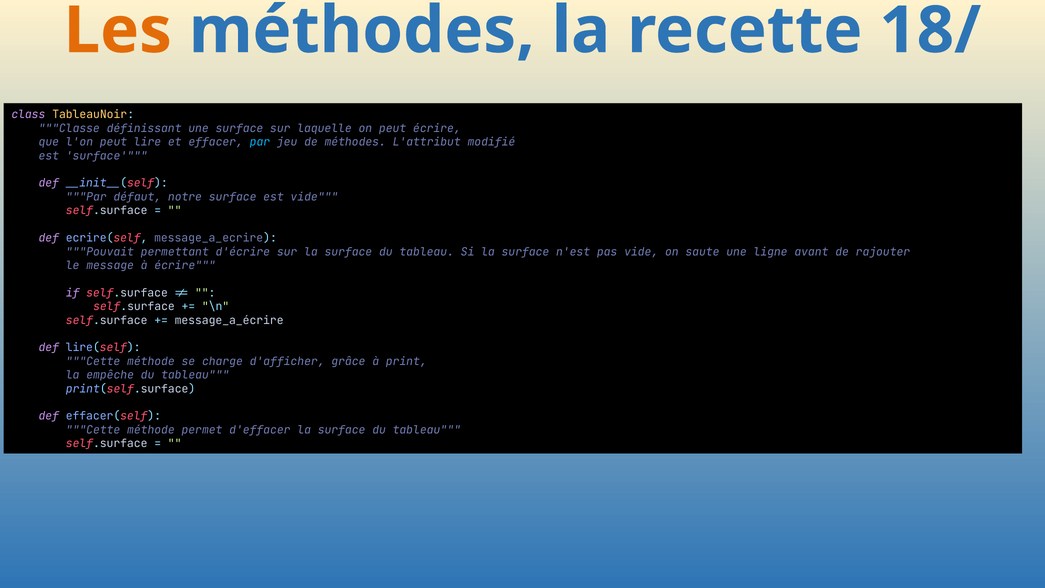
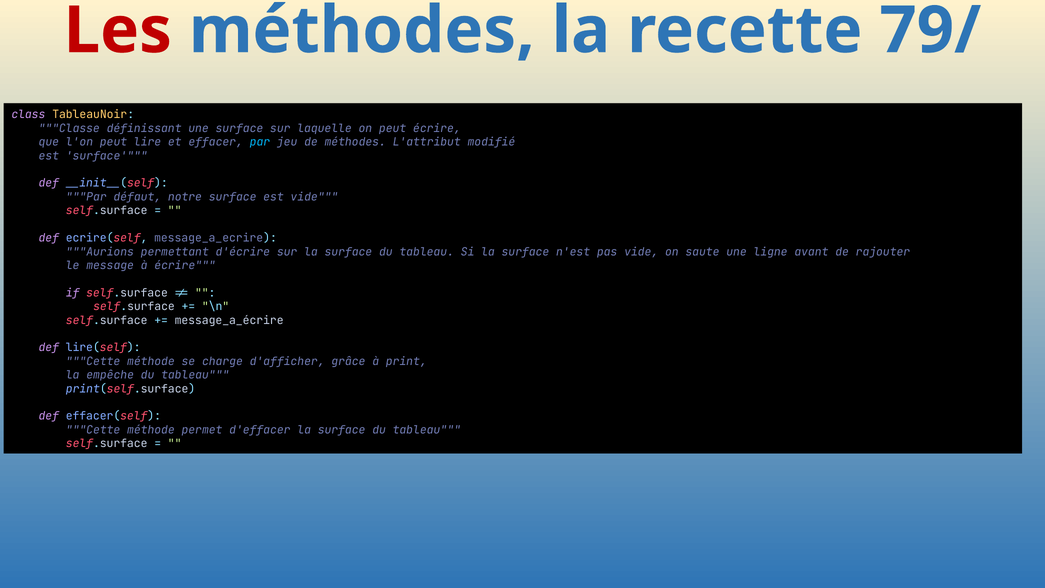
Les colour: orange -> red (118, 31)
18/: 18/ -> 79/ (930, 31)
Pouvait: Pouvait -> Aurions (100, 252)
